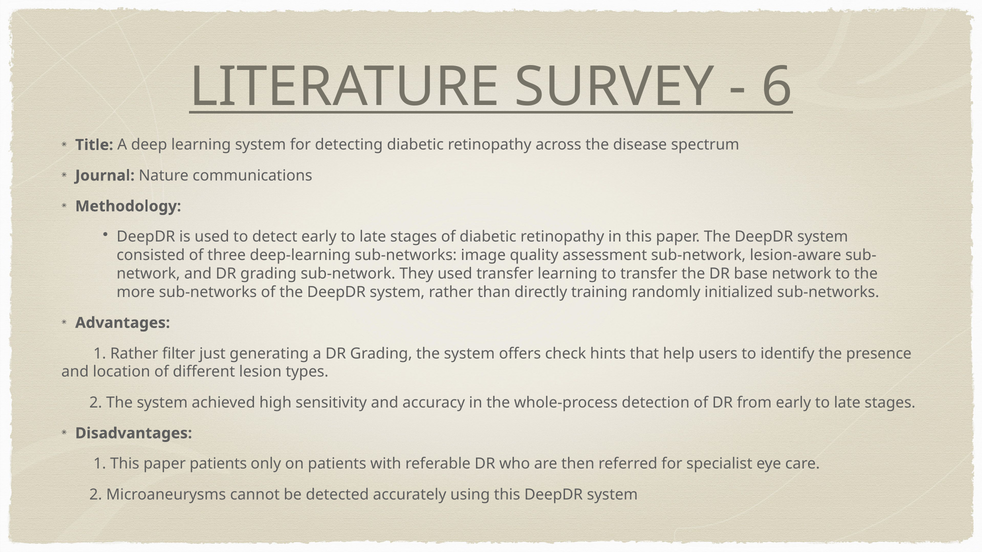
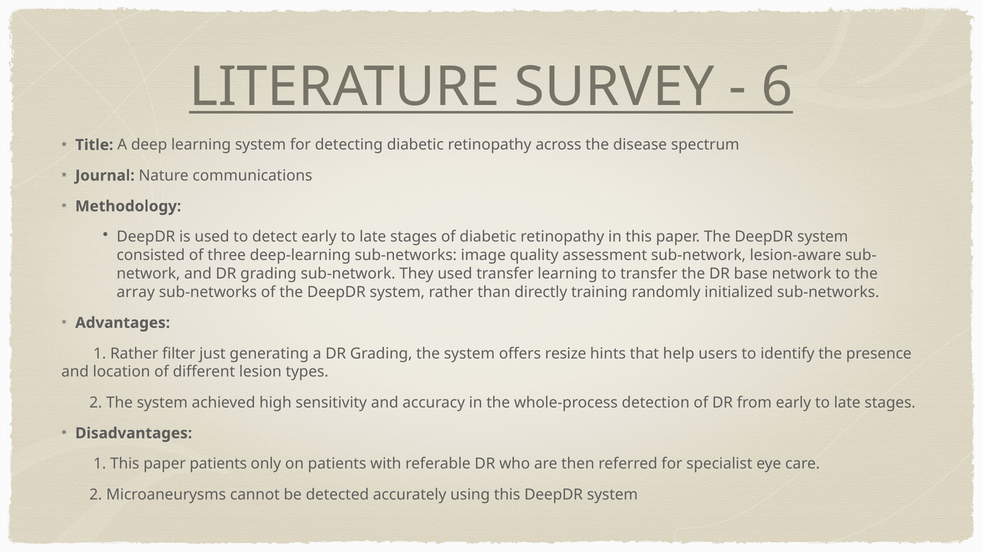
more: more -> array (136, 292)
check: check -> resize (566, 354)
